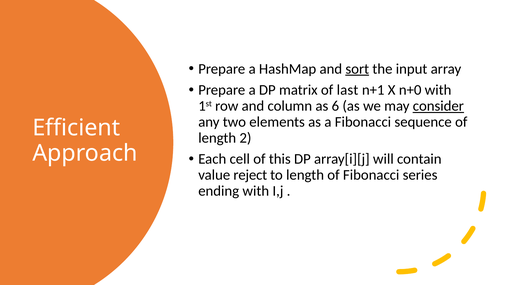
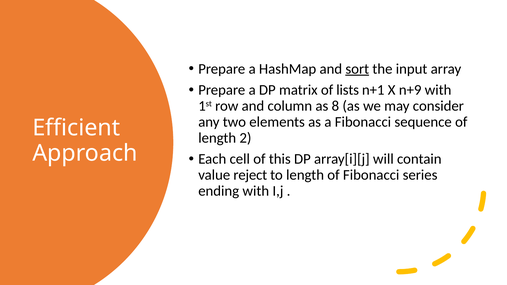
last: last -> lists (348, 90)
n+0: n+0 -> n+9 (410, 90)
6: 6 -> 8 (335, 106)
consider underline: present -> none (438, 106)
